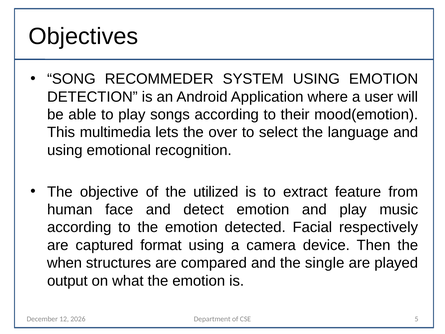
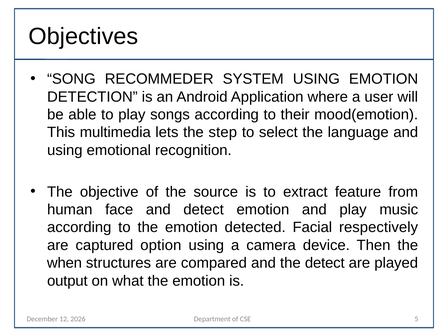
over: over -> step (223, 132)
utilized: utilized -> source (216, 192)
format: format -> option (161, 245)
the single: single -> detect (325, 263)
